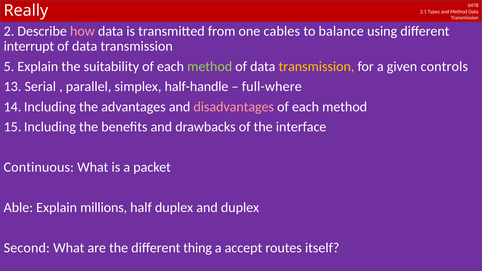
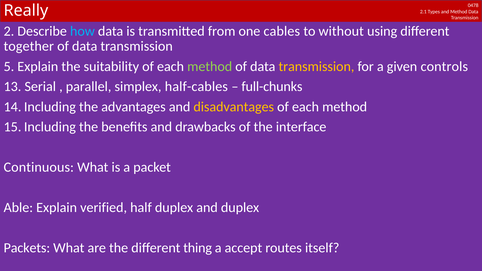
how colour: pink -> light blue (82, 31)
balance: balance -> without (341, 31)
interrupt: interrupt -> together (29, 46)
half-handle: half-handle -> half-cables (196, 87)
full-where: full-where -> full-chunks (272, 87)
disadvantages colour: pink -> yellow (234, 107)
millions: millions -> verified (104, 208)
Second: Second -> Packets (27, 248)
